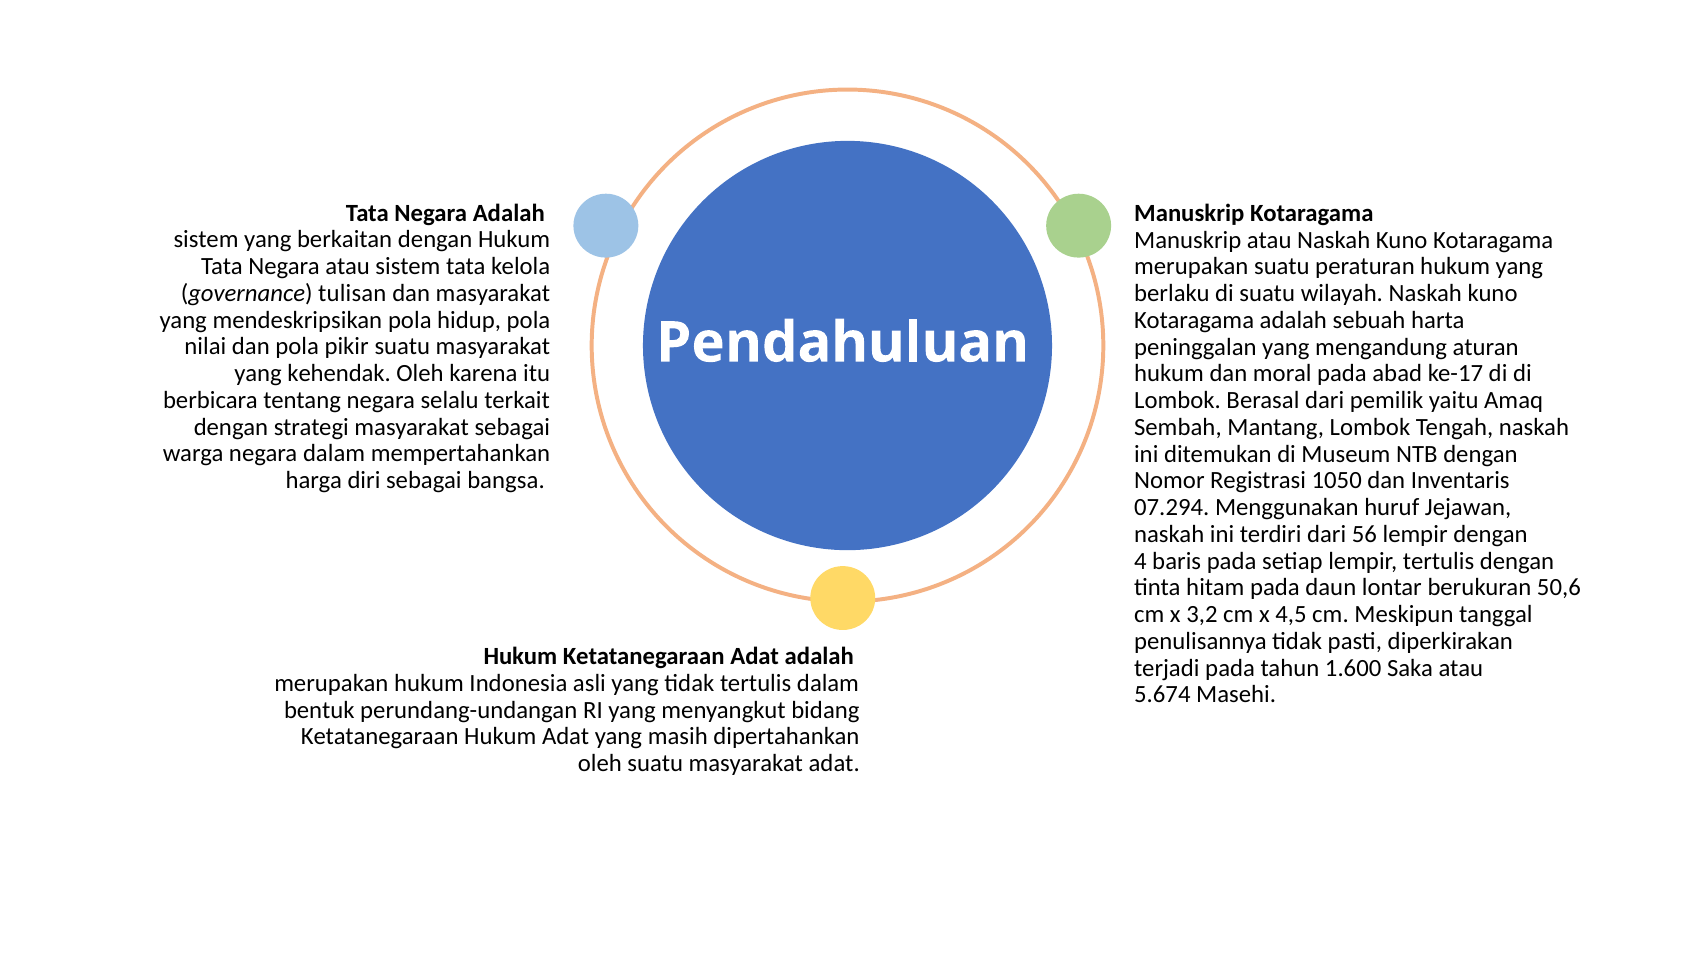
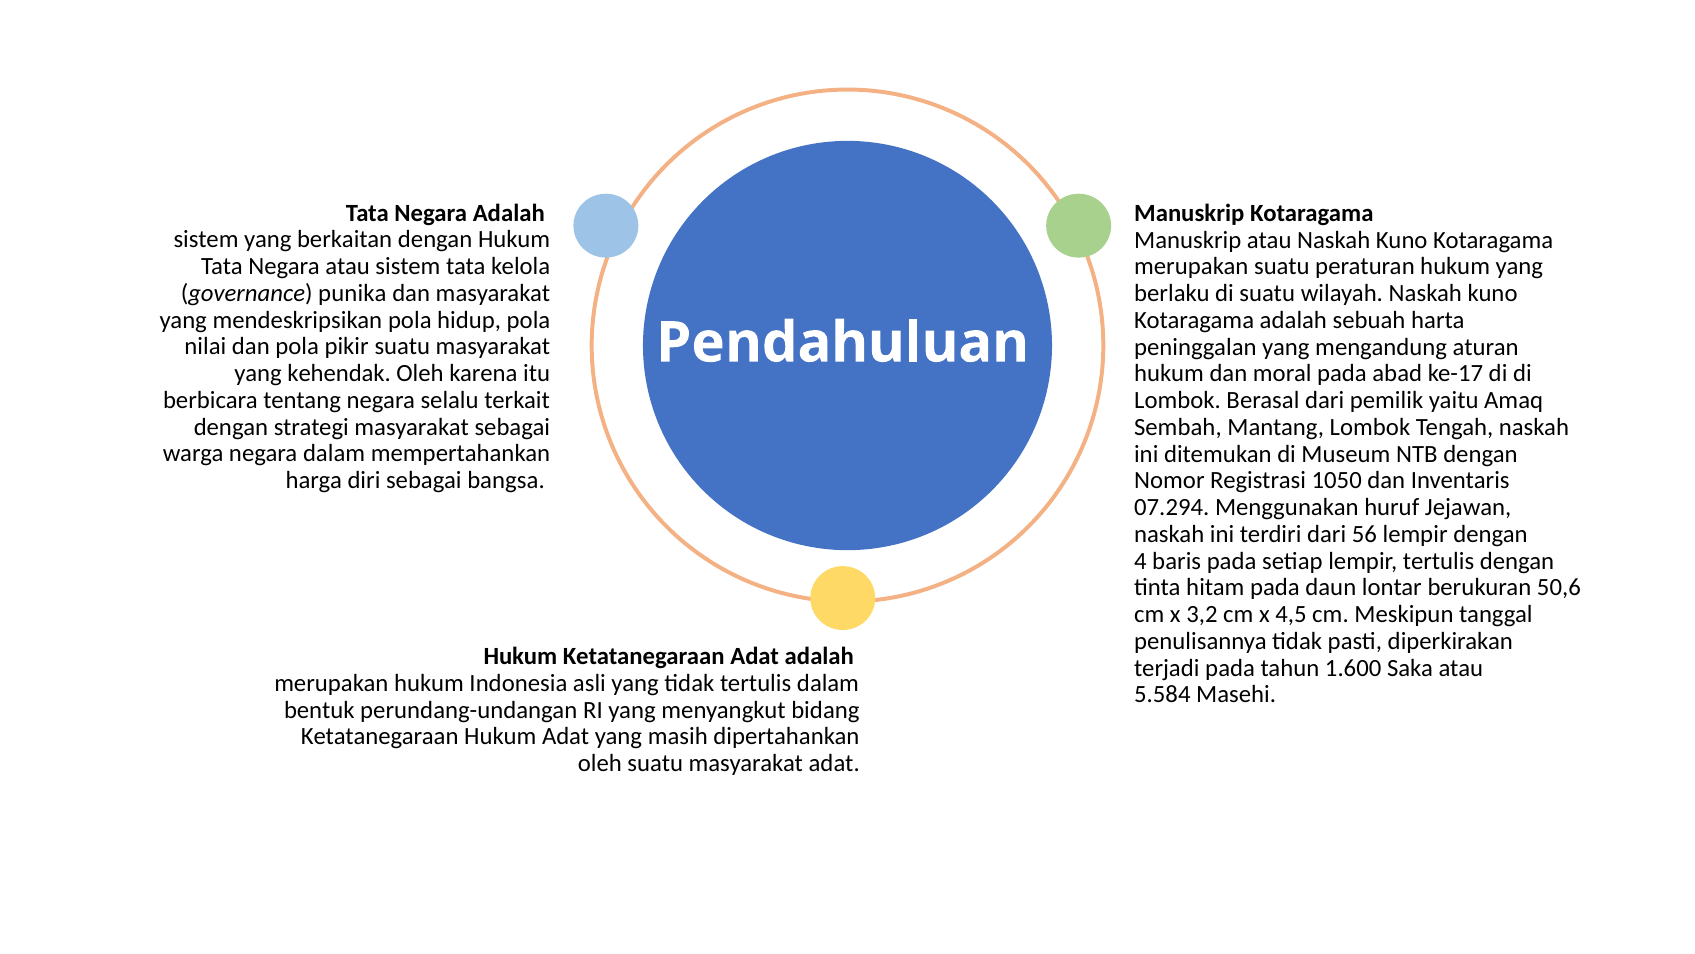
tulisan: tulisan -> punika (352, 293)
5.674: 5.674 -> 5.584 (1162, 694)
